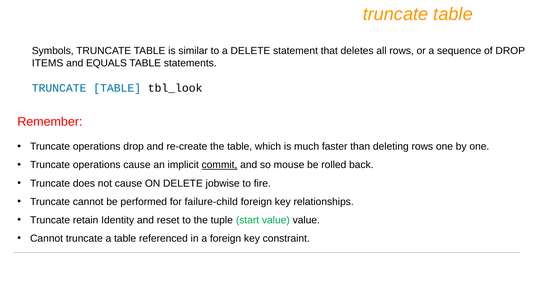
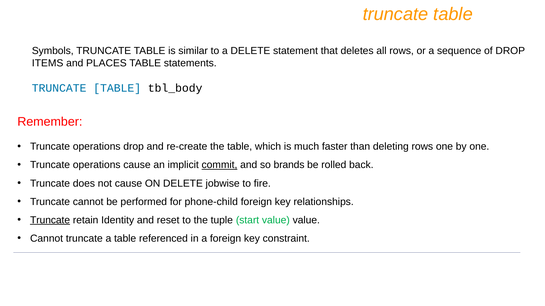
EQUALS: EQUALS -> PLACES (106, 63)
tbl_look: tbl_look -> tbl_body (175, 88)
mouse: mouse -> brands (289, 165)
failure-child: failure-child -> phone-child (211, 202)
Truncate underline: none -> present (50, 220)
